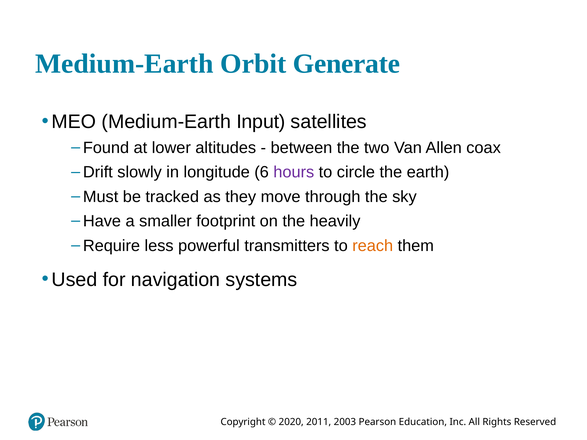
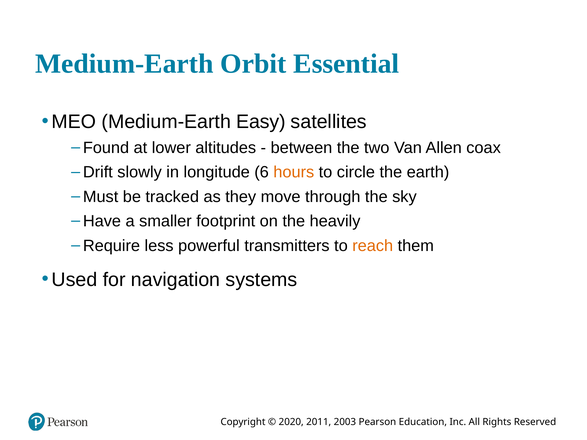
Generate: Generate -> Essential (346, 64)
Input: Input -> Easy (261, 122)
hours colour: purple -> orange (294, 172)
